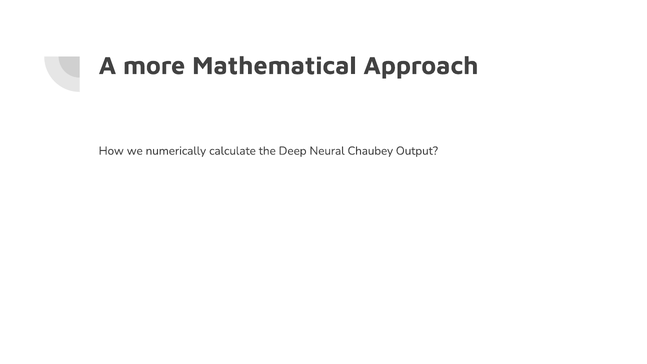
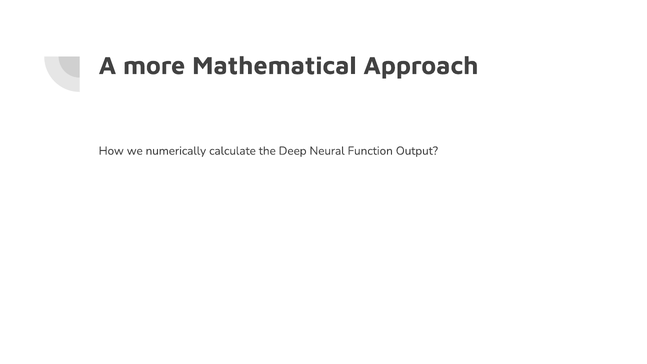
Chaubey: Chaubey -> Function (370, 151)
